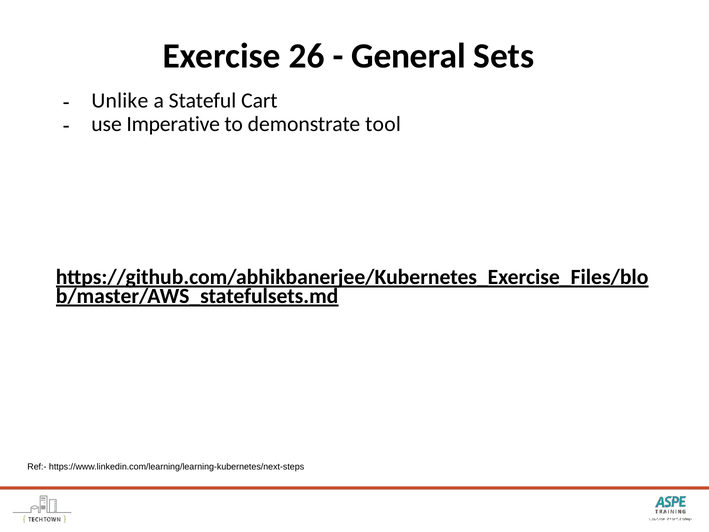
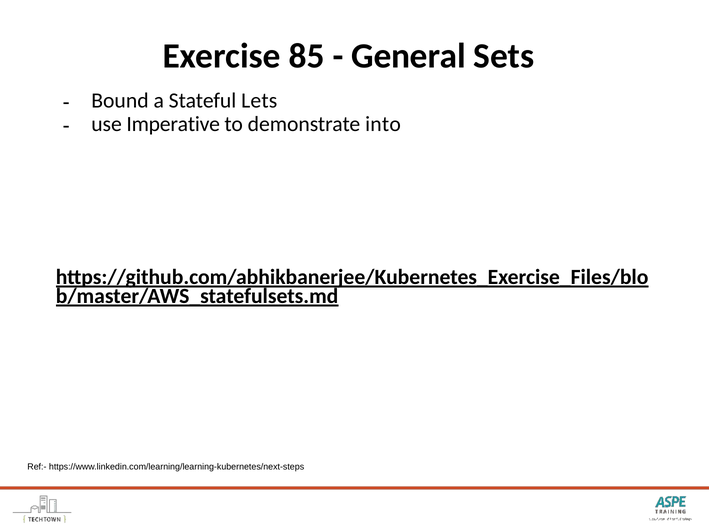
26: 26 -> 85 (307, 56)
Unlike: Unlike -> Bound (120, 101)
Cart: Cart -> Lets (259, 101)
tool: tool -> into (383, 124)
